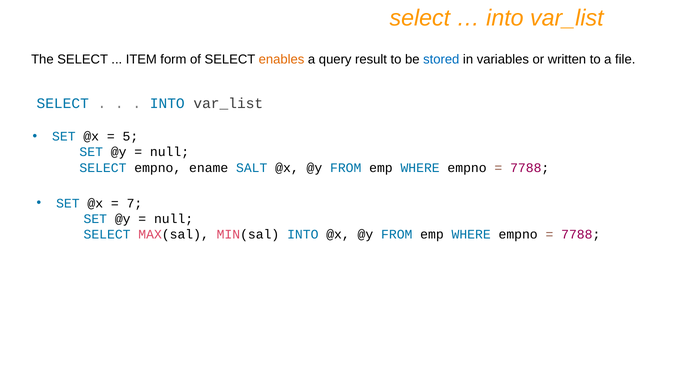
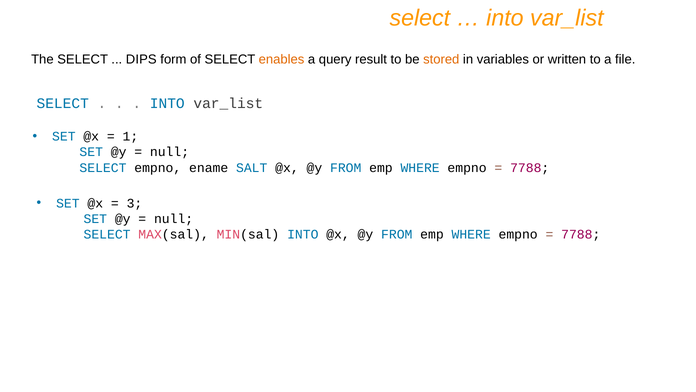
ITEM: ITEM -> DIPS (141, 59)
stored colour: blue -> orange (441, 59)
5: 5 -> 1 (130, 136)
7: 7 -> 3 (134, 203)
